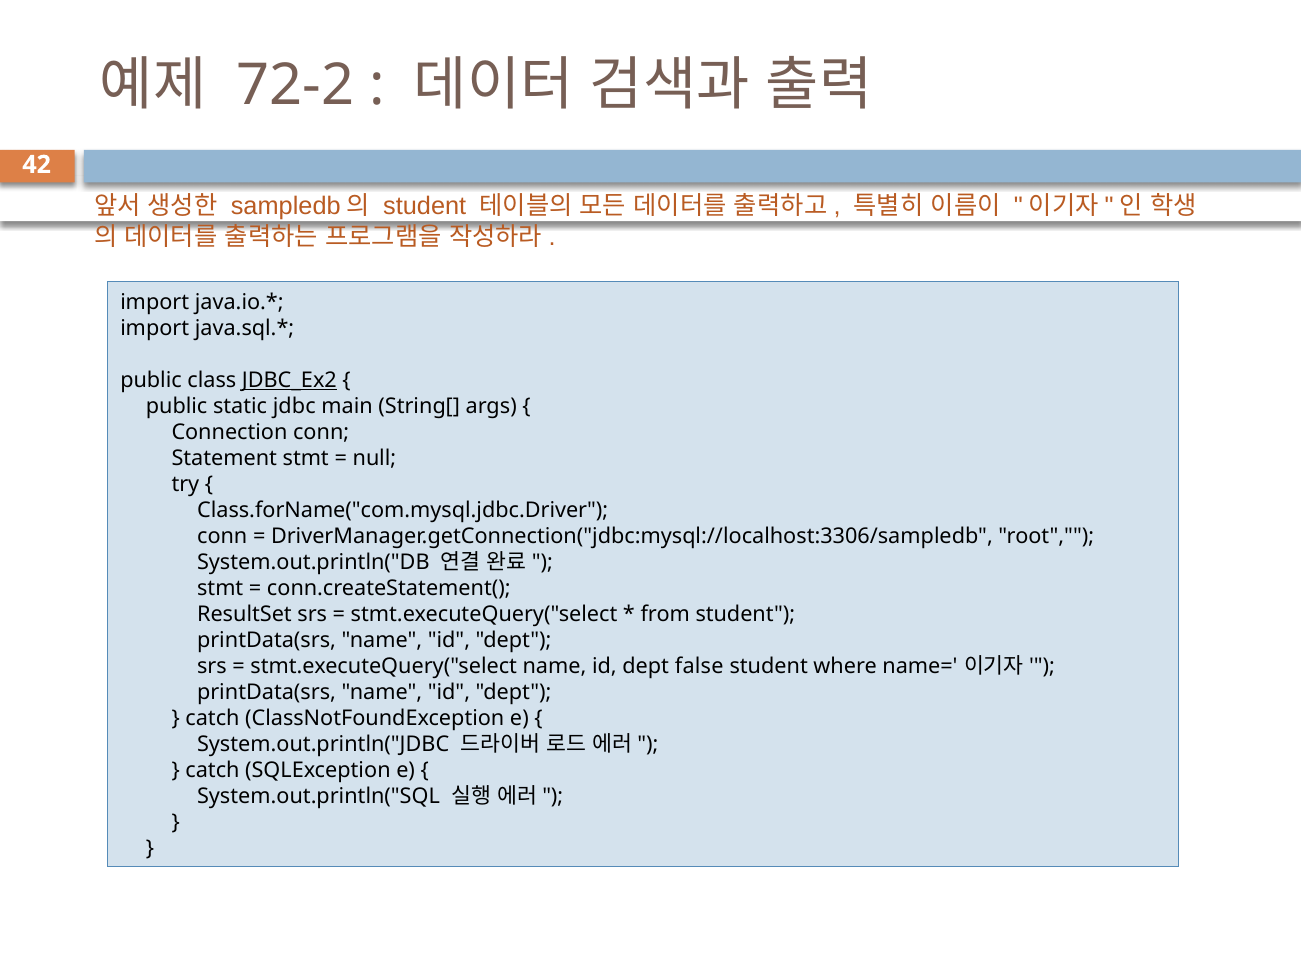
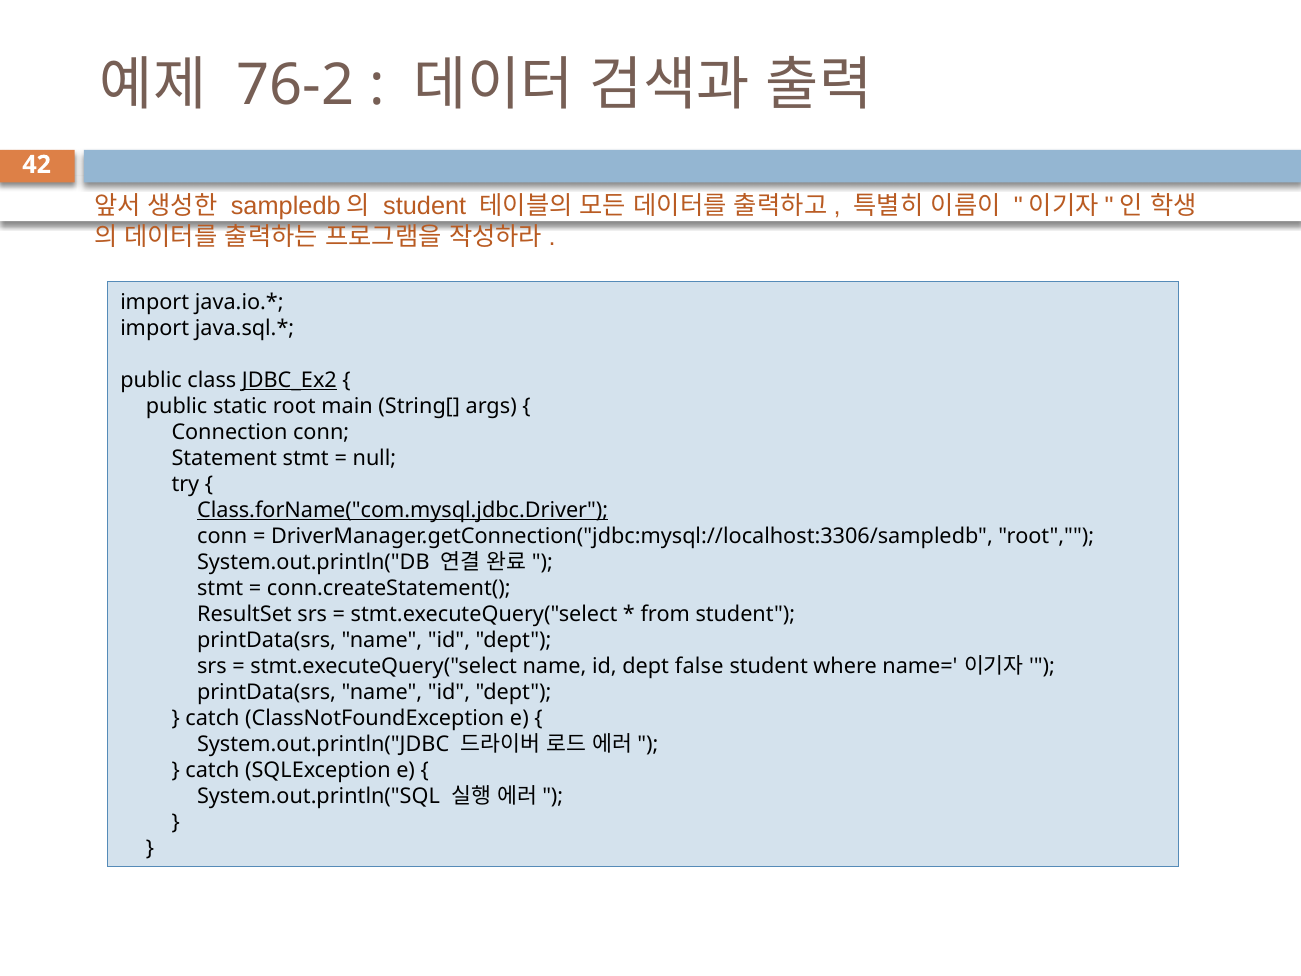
72-2: 72-2 -> 76-2 (295, 85)
static jdbc: jdbc -> root (294, 406)
Class.forName("com.mysql.jdbc.Driver underline: none -> present (403, 510)
